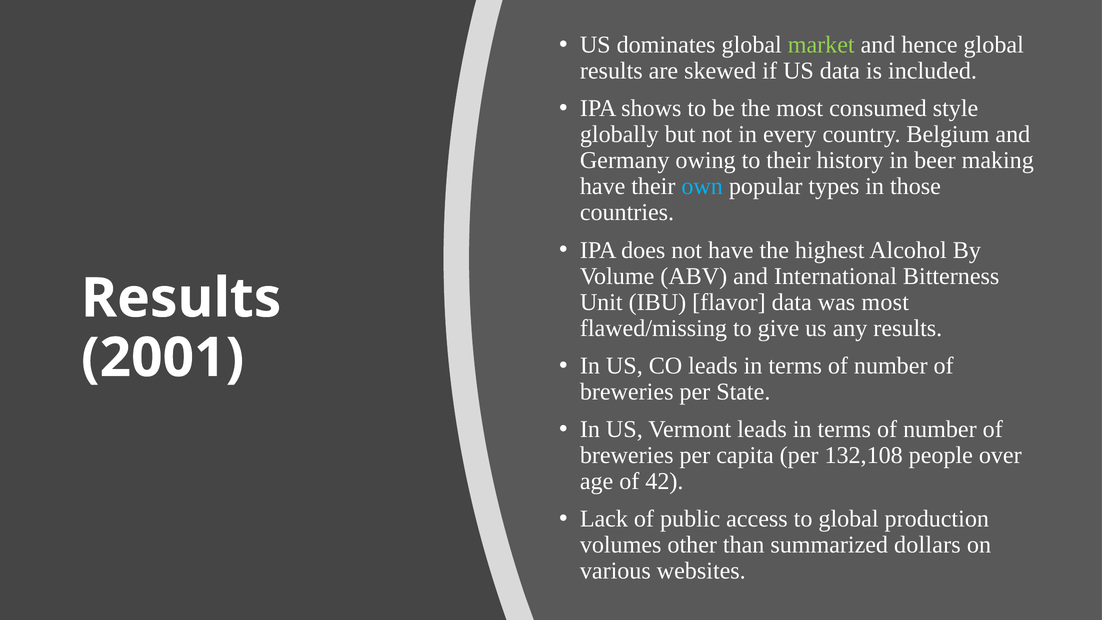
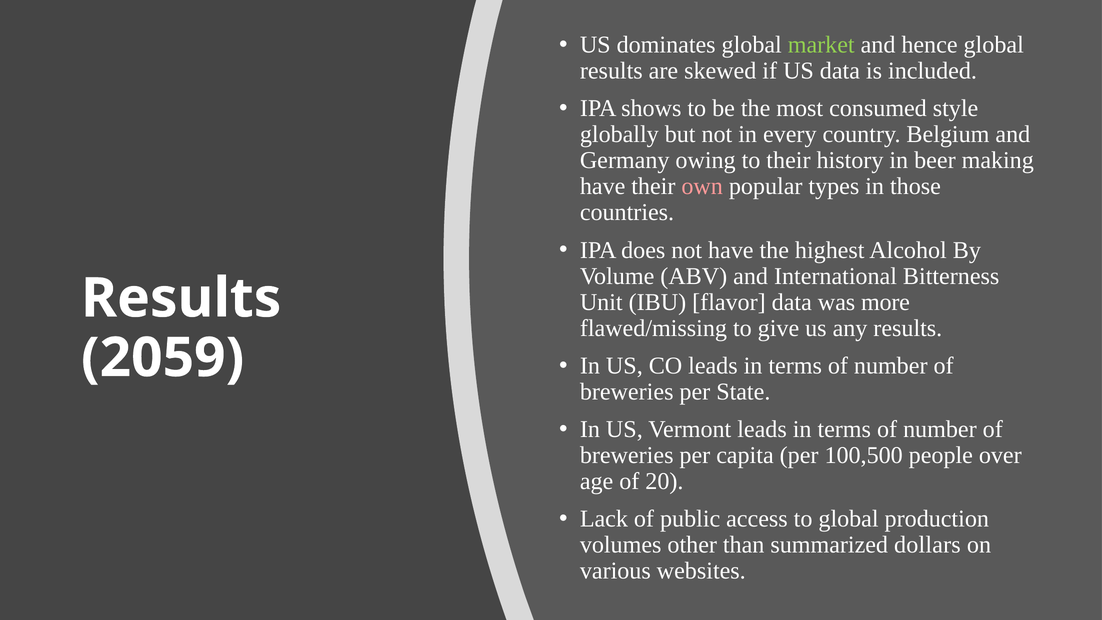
own colour: light blue -> pink (702, 186)
was most: most -> more (886, 302)
2001: 2001 -> 2059 (163, 358)
132,108: 132,108 -> 100,500 (864, 455)
42: 42 -> 20 (664, 481)
